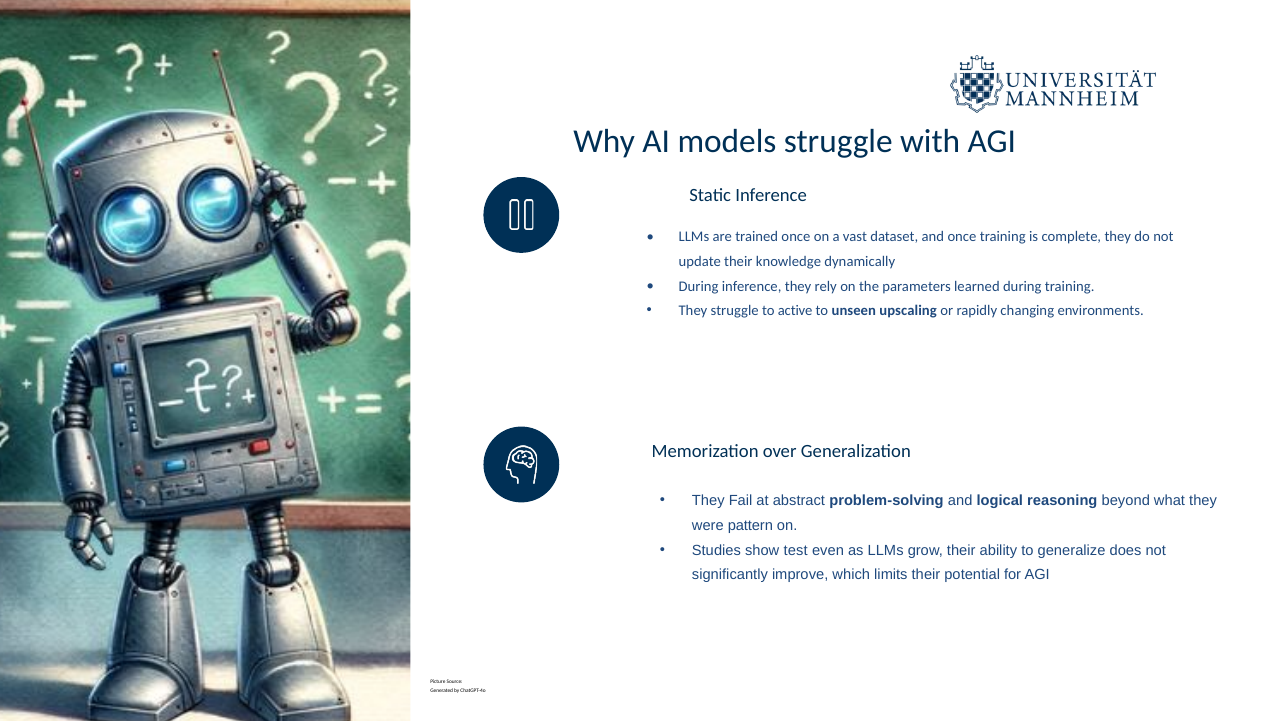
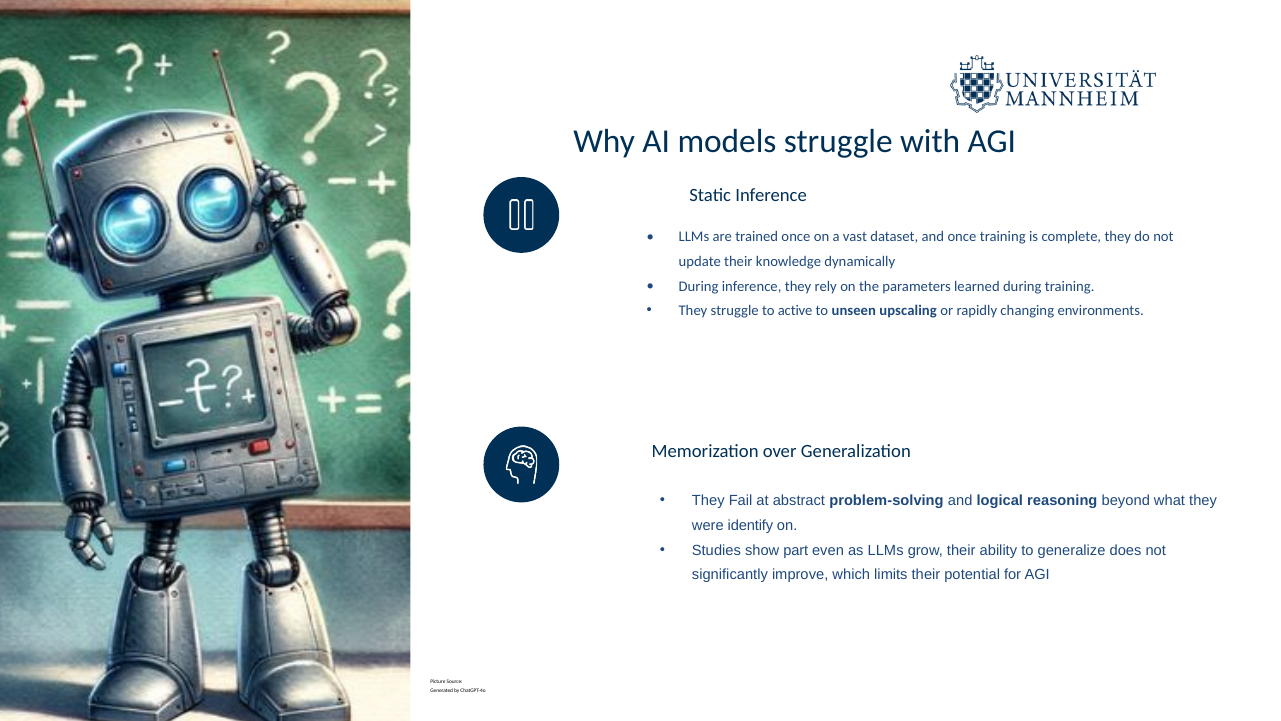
pattern: pattern -> identify (750, 525)
test: test -> part (796, 550)
